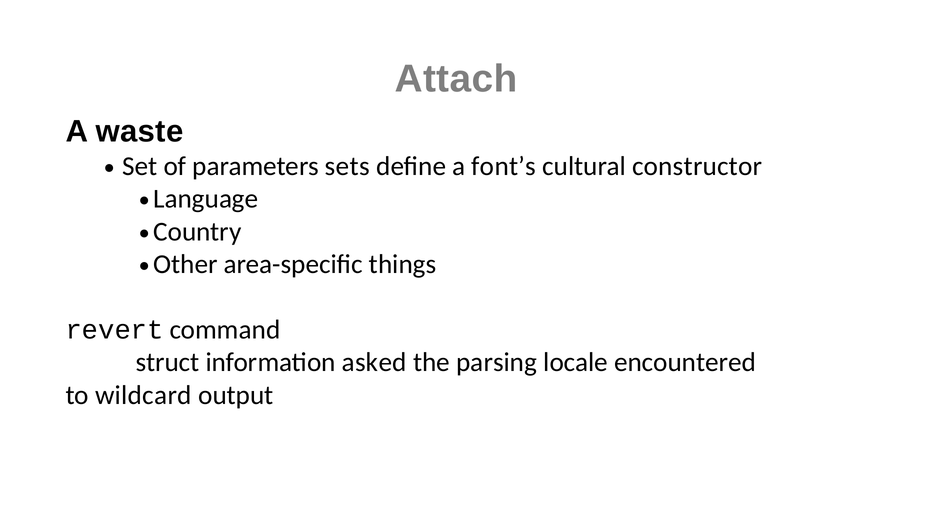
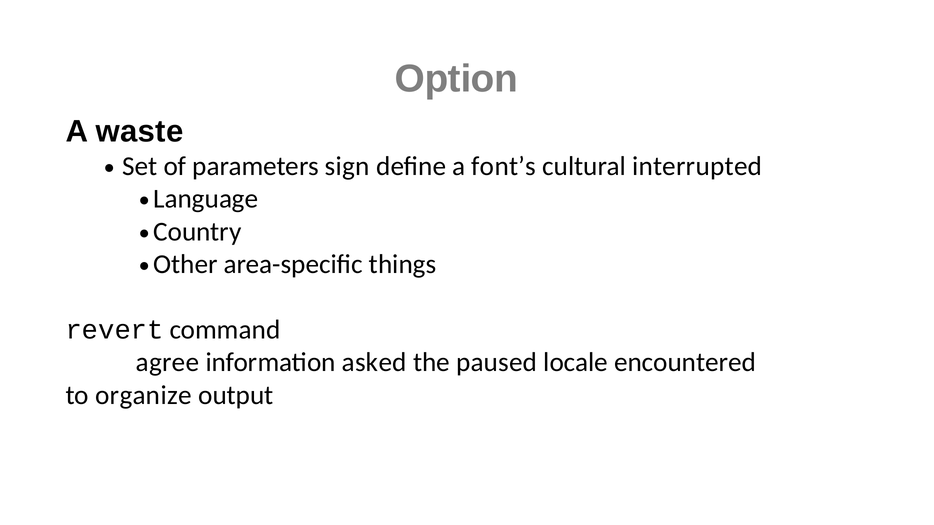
Attach: Attach -> Option (456, 79)
sets: sets -> sign (347, 166)
constructor: constructor -> interrupted (697, 166)
struct: struct -> agree (167, 363)
parsing: parsing -> paused (497, 363)
wildcard: wildcard -> organize (143, 395)
